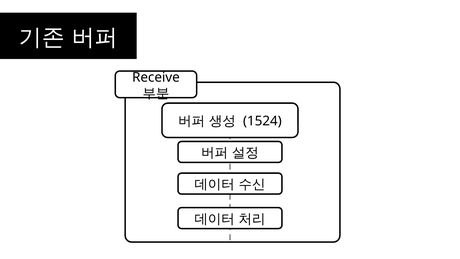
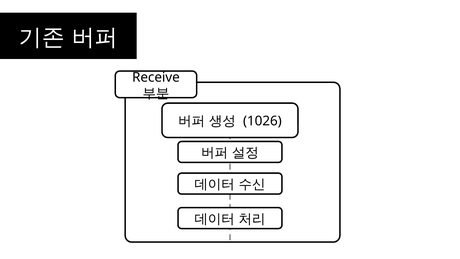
1524: 1524 -> 1026 (262, 121)
